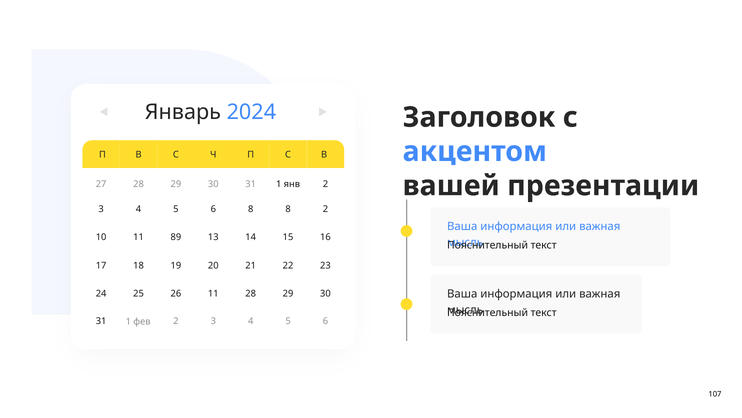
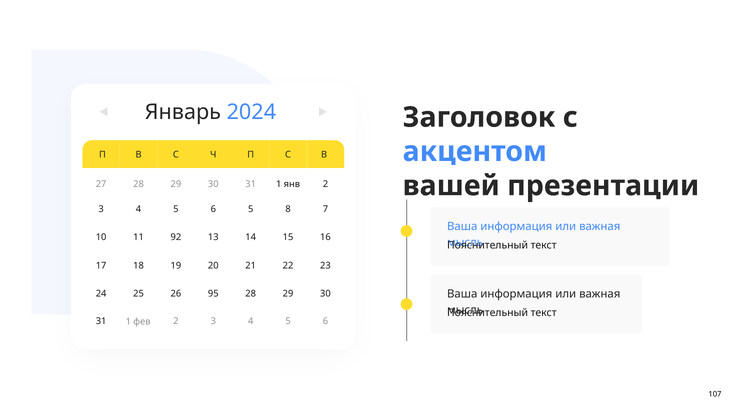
6 8: 8 -> 5 (251, 209)
8 2: 2 -> 7 (325, 209)
89: 89 -> 92 (176, 237)
26 11: 11 -> 95 (213, 294)
